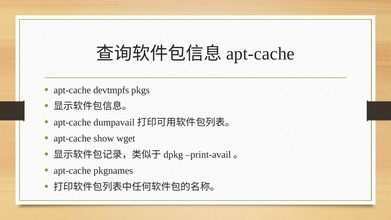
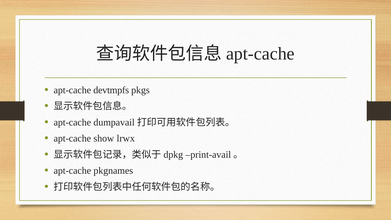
wget: wget -> lrwx (126, 138)
